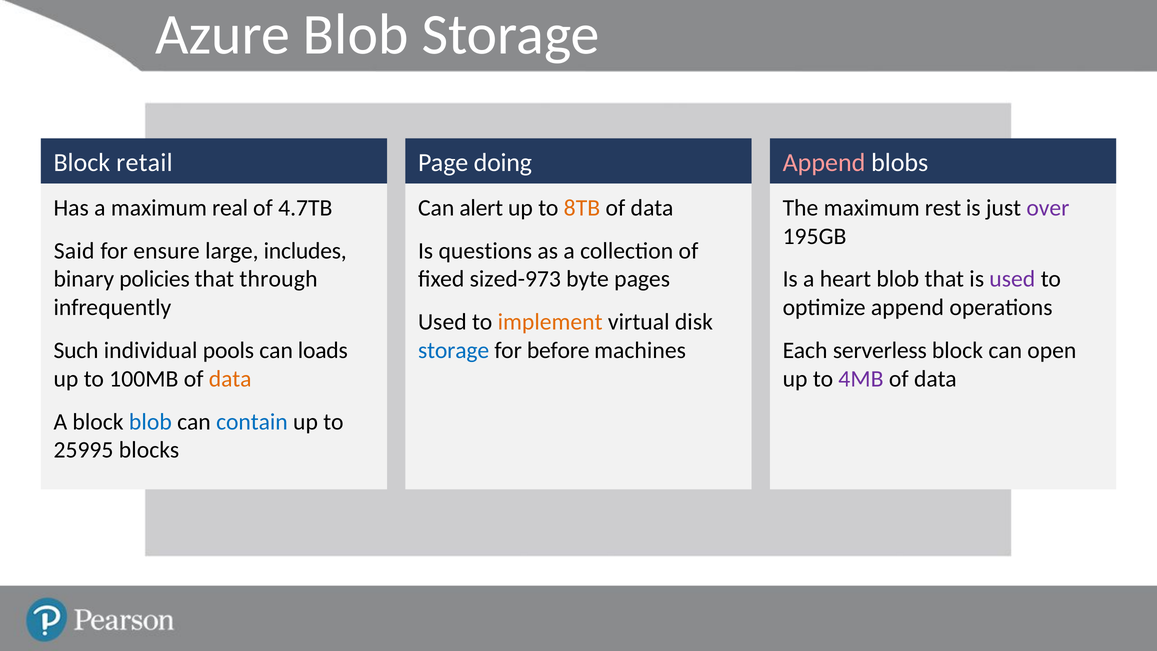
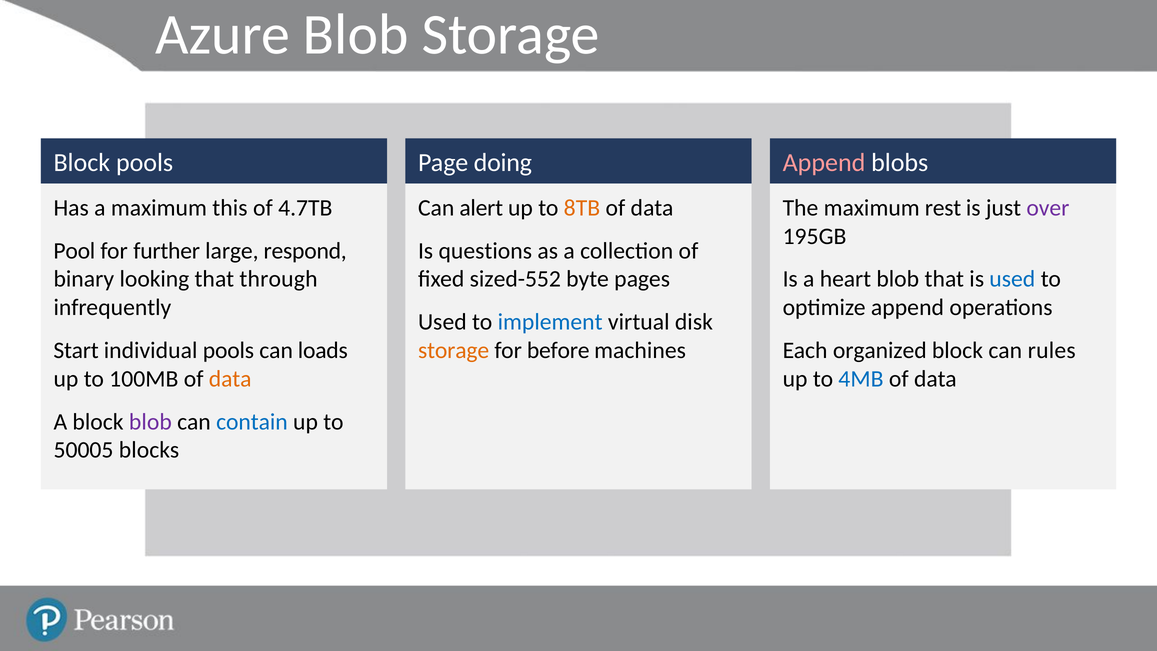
Block retail: retail -> pools (145, 163)
real: real -> this (230, 208)
Said: Said -> Pool (74, 251)
ensure: ensure -> further (167, 251)
includes: includes -> respond (305, 251)
policies: policies -> looking (154, 279)
sized-973: sized-973 -> sized-552 (515, 279)
used colour: purple -> blue (1012, 279)
implement colour: orange -> blue (550, 322)
Such: Such -> Start (76, 350)
storage colour: blue -> orange (454, 350)
serverless: serverless -> organized (880, 350)
open: open -> rules (1052, 350)
4MB colour: purple -> blue (861, 379)
blob colour: blue -> purple (150, 422)
25995: 25995 -> 50005 (83, 450)
